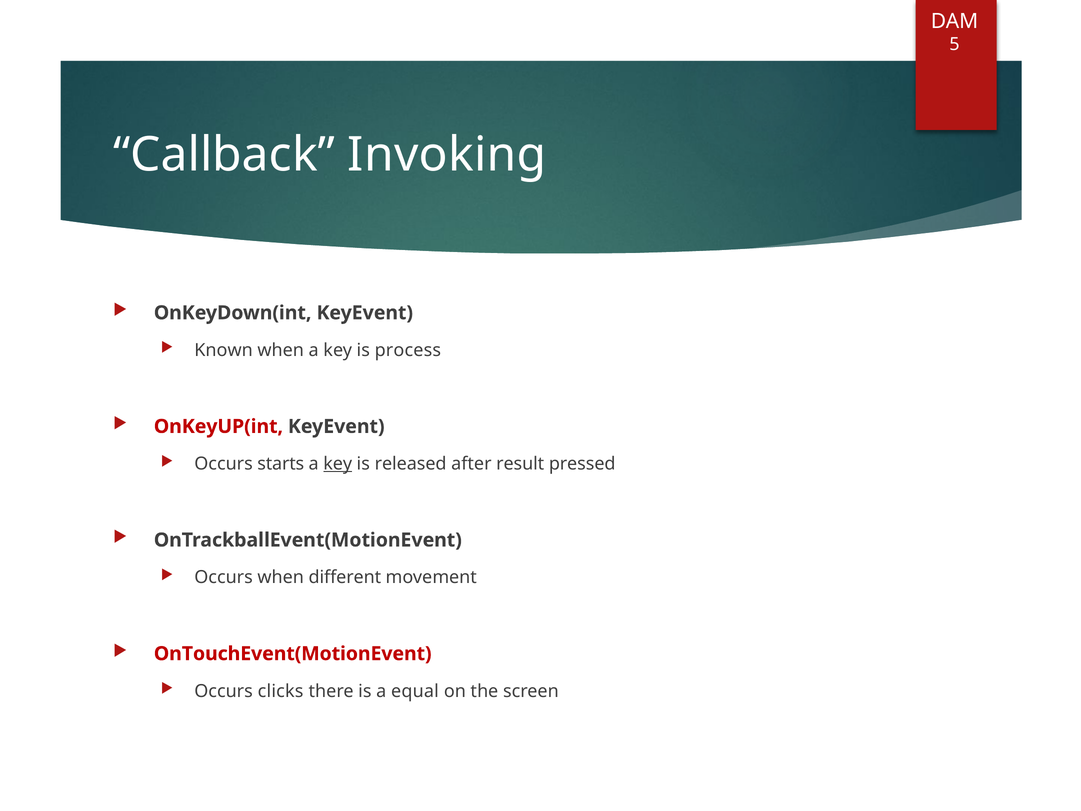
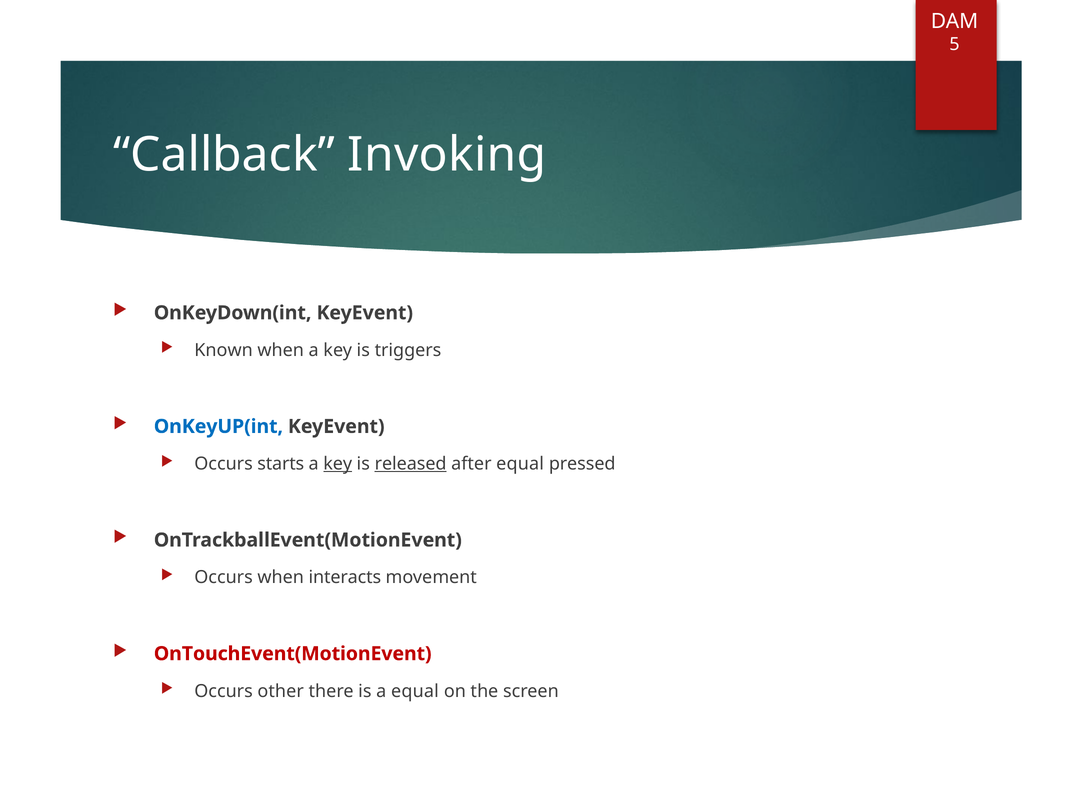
process: process -> triggers (408, 350)
OnKeyUP(int colour: red -> blue (218, 426)
released underline: none -> present (411, 464)
after result: result -> equal (520, 464)
different: different -> interacts (345, 577)
clicks: clicks -> other (281, 691)
